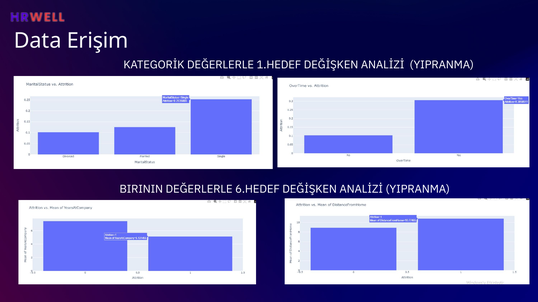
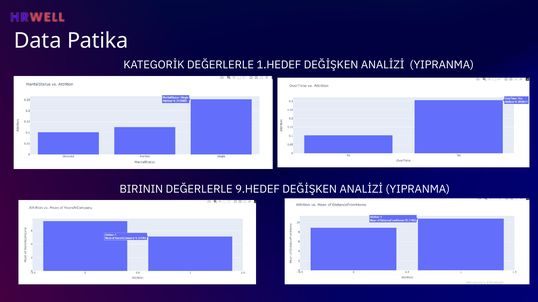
Erişim: Erişim -> Patika (98, 41)
6.HEDEF: 6.HEDEF -> 9.HEDEF (257, 189)
